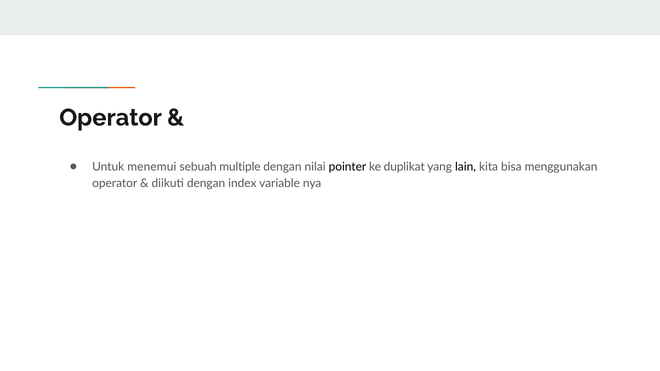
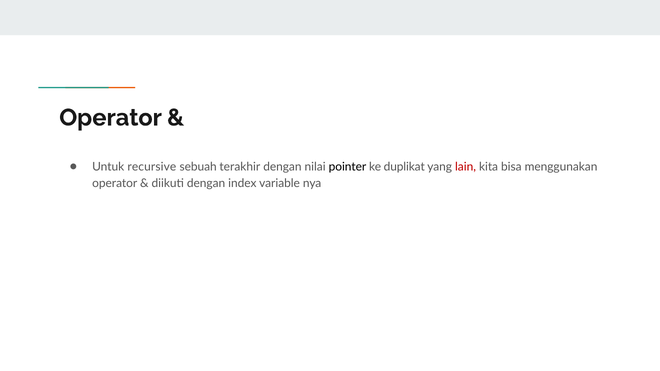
menemui: menemui -> recursive (152, 167)
multiple: multiple -> terakhir (240, 167)
lain colour: black -> red (466, 167)
